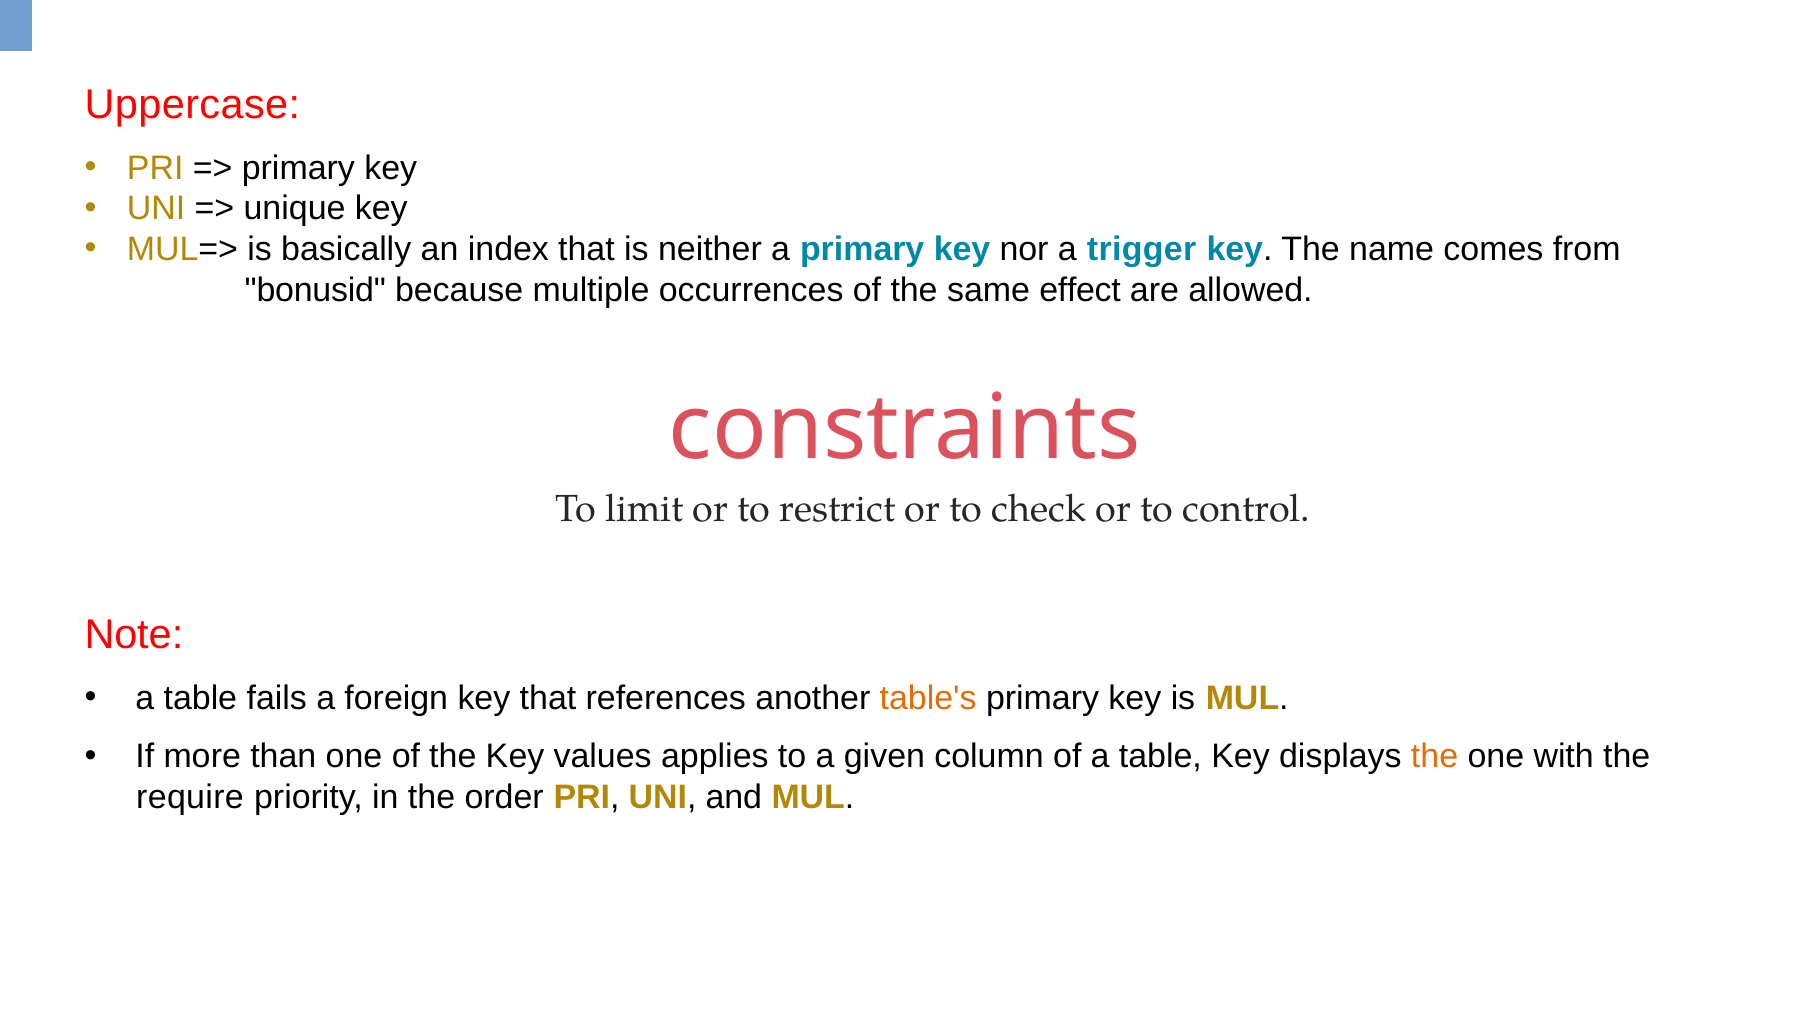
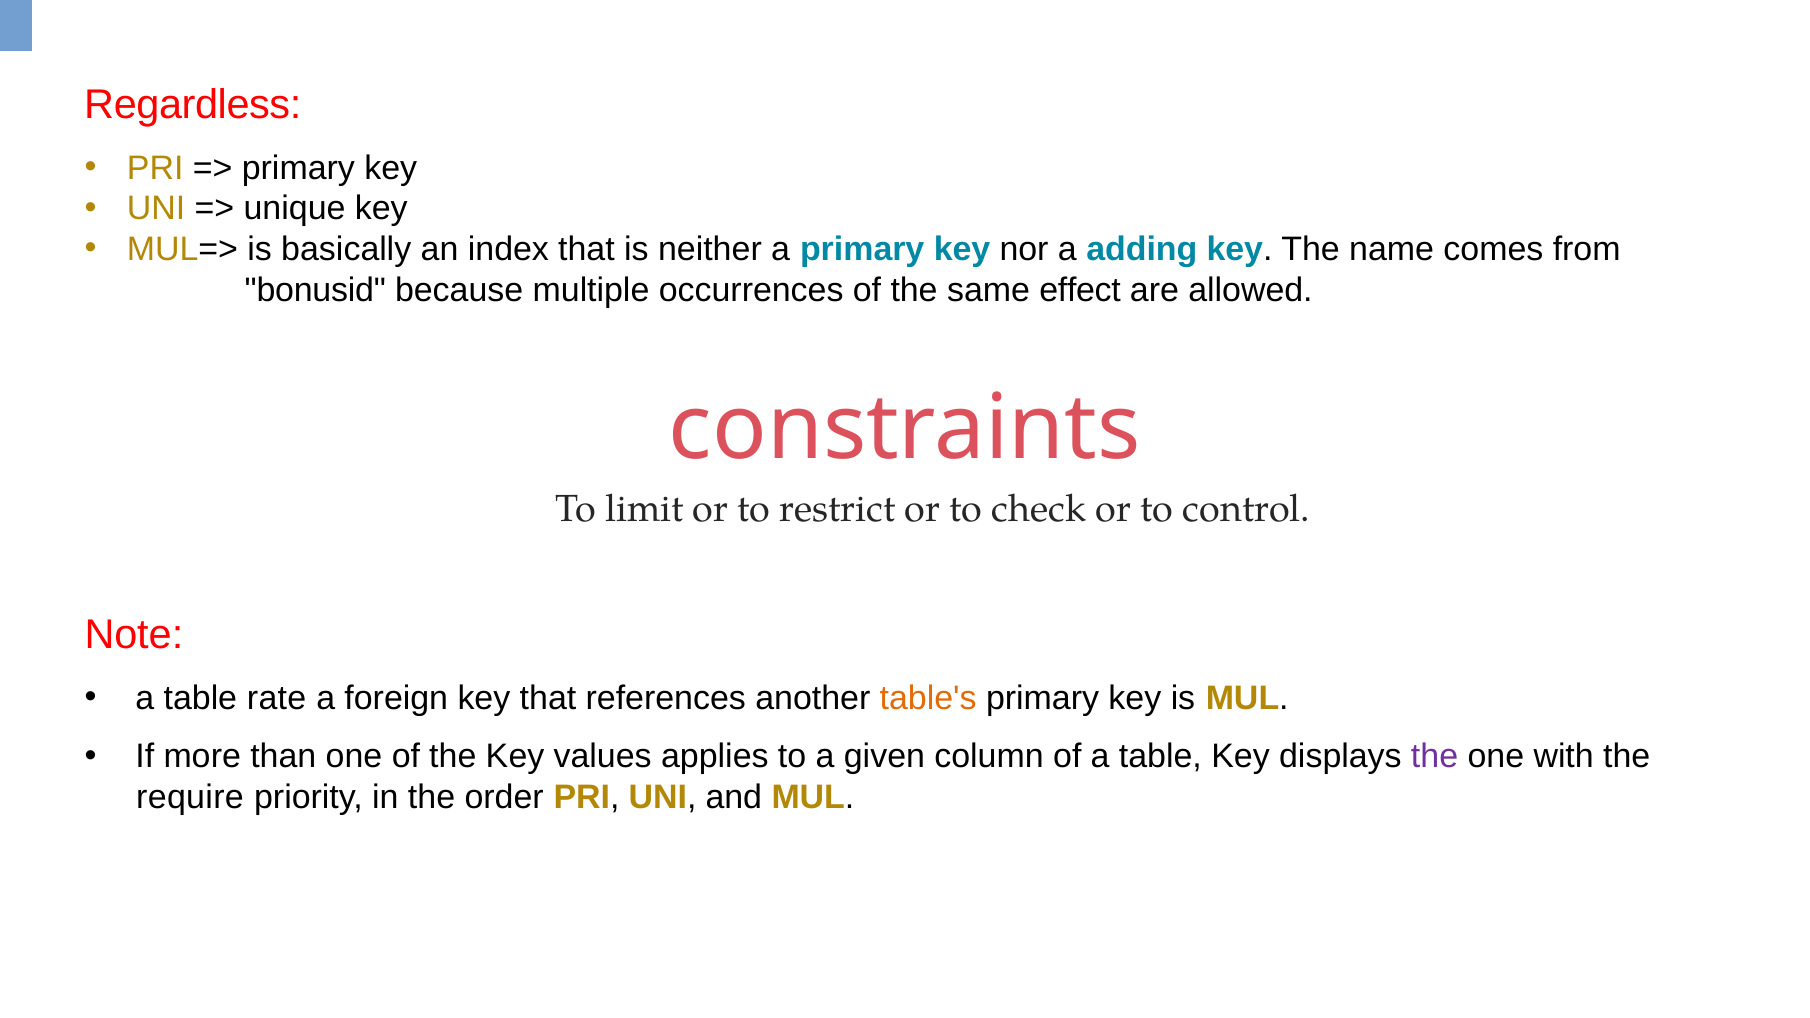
Uppercase: Uppercase -> Regardless (193, 105)
trigger: trigger -> adding (1142, 249)
fails: fails -> rate (277, 698)
the colour: orange -> purple (1435, 757)
